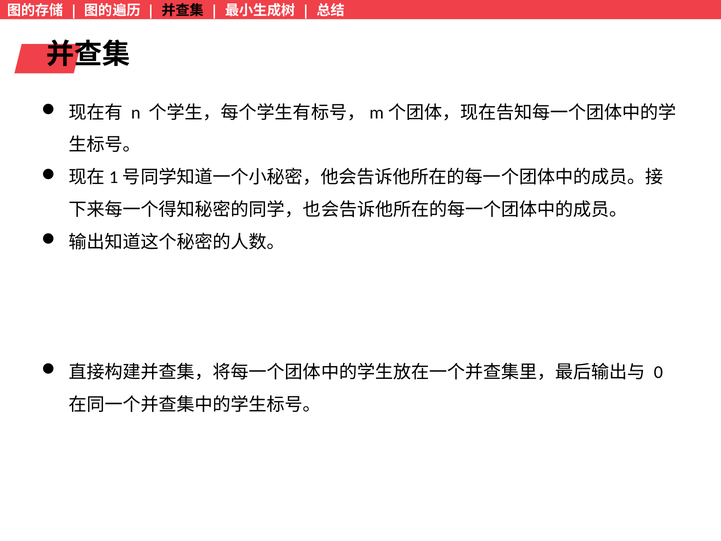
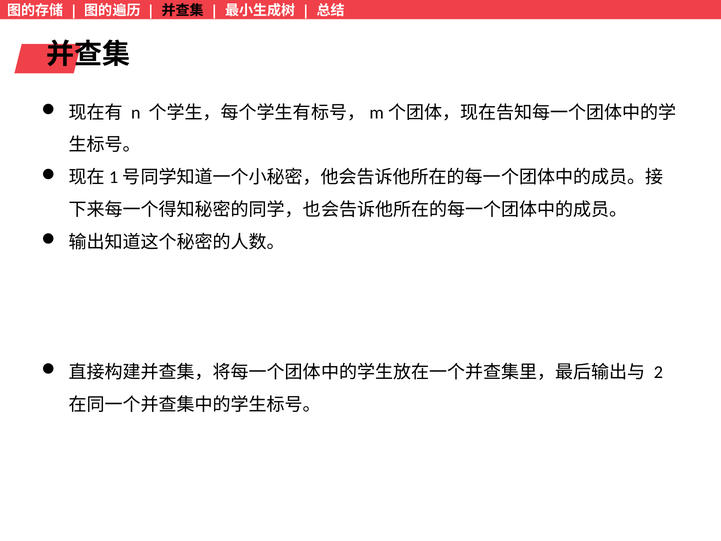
0: 0 -> 2 (658, 372)
